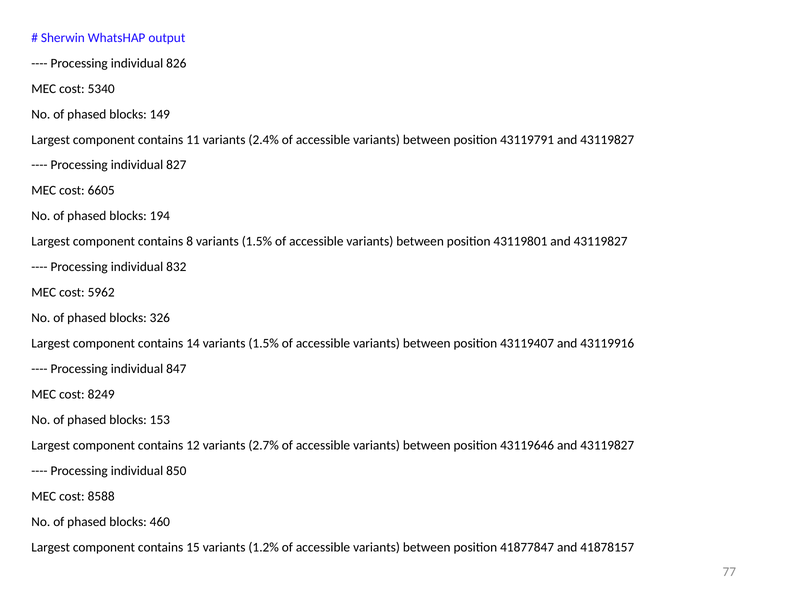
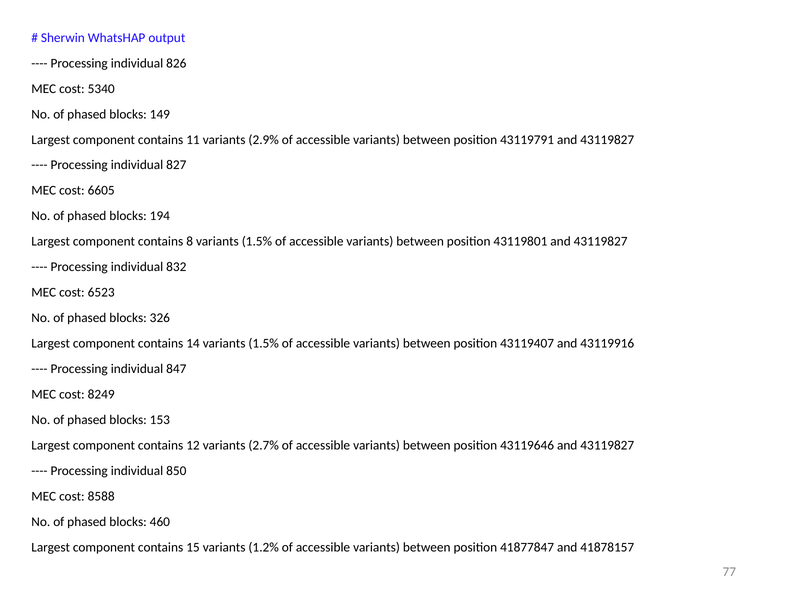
2.4%: 2.4% -> 2.9% (264, 140)
5962: 5962 -> 6523 (101, 293)
